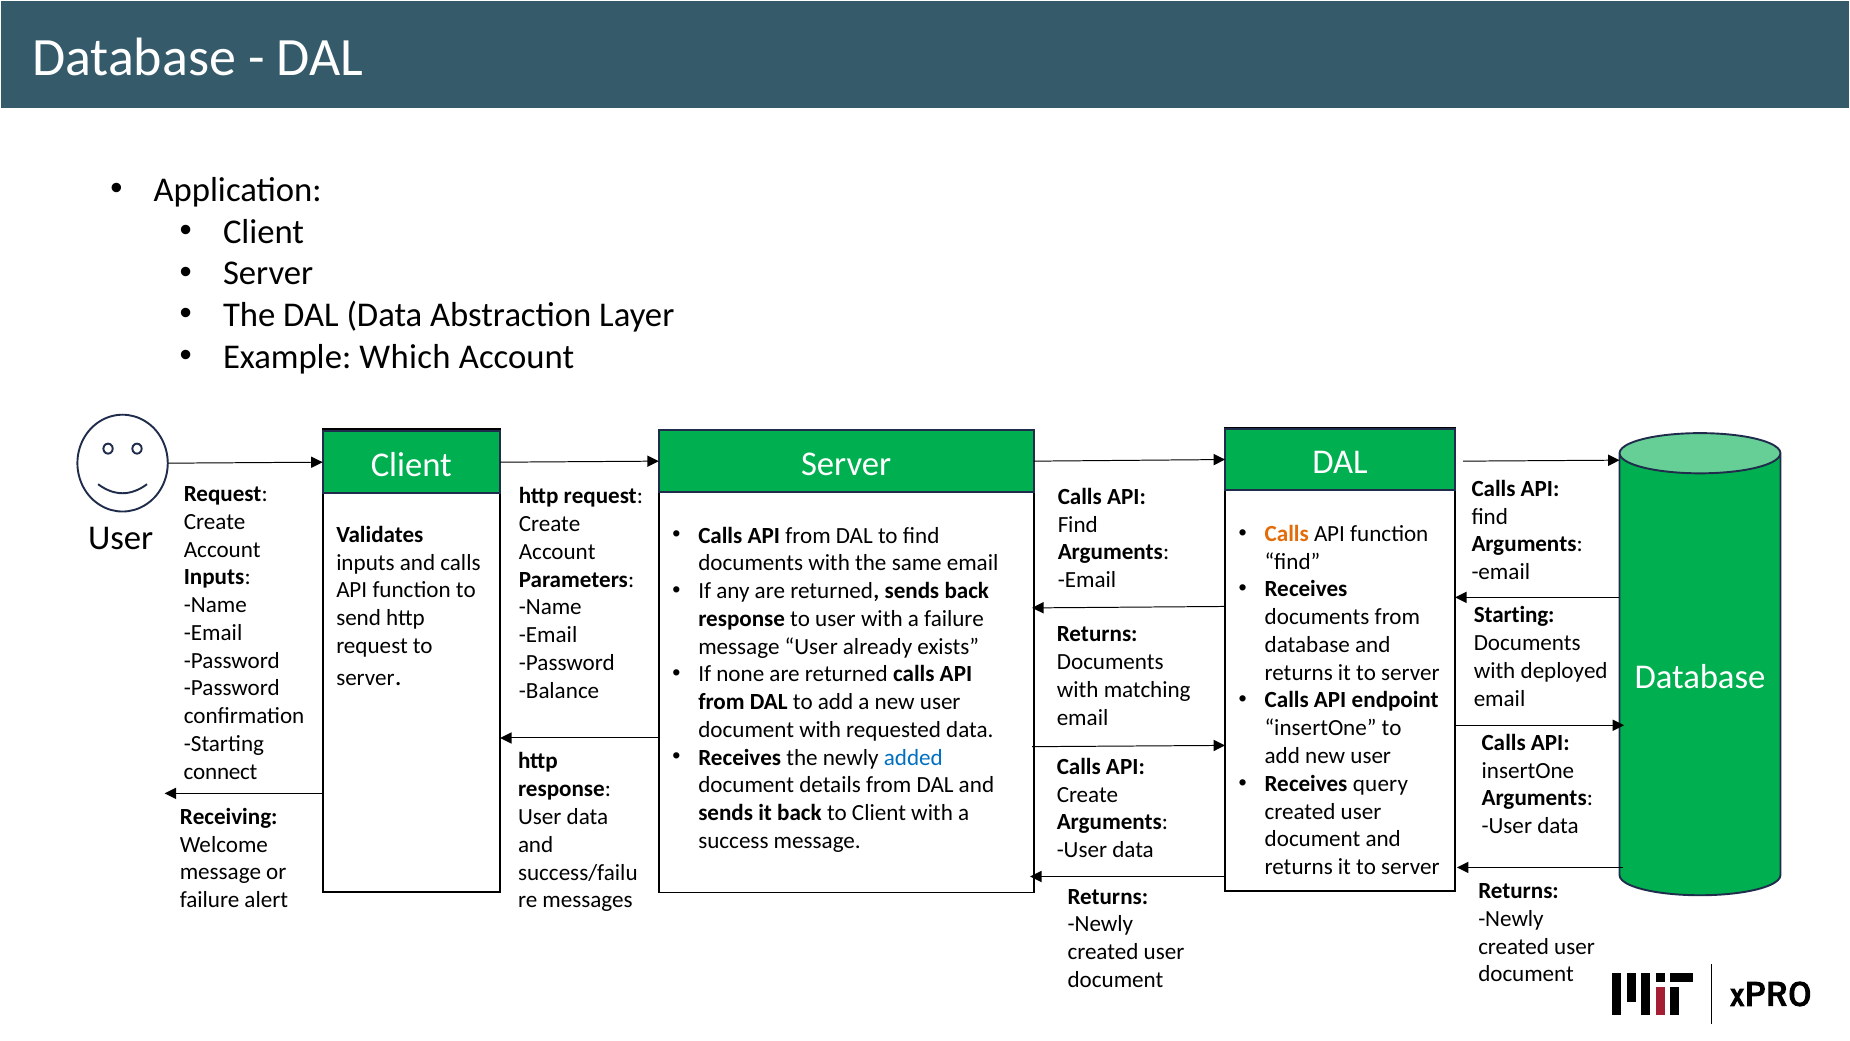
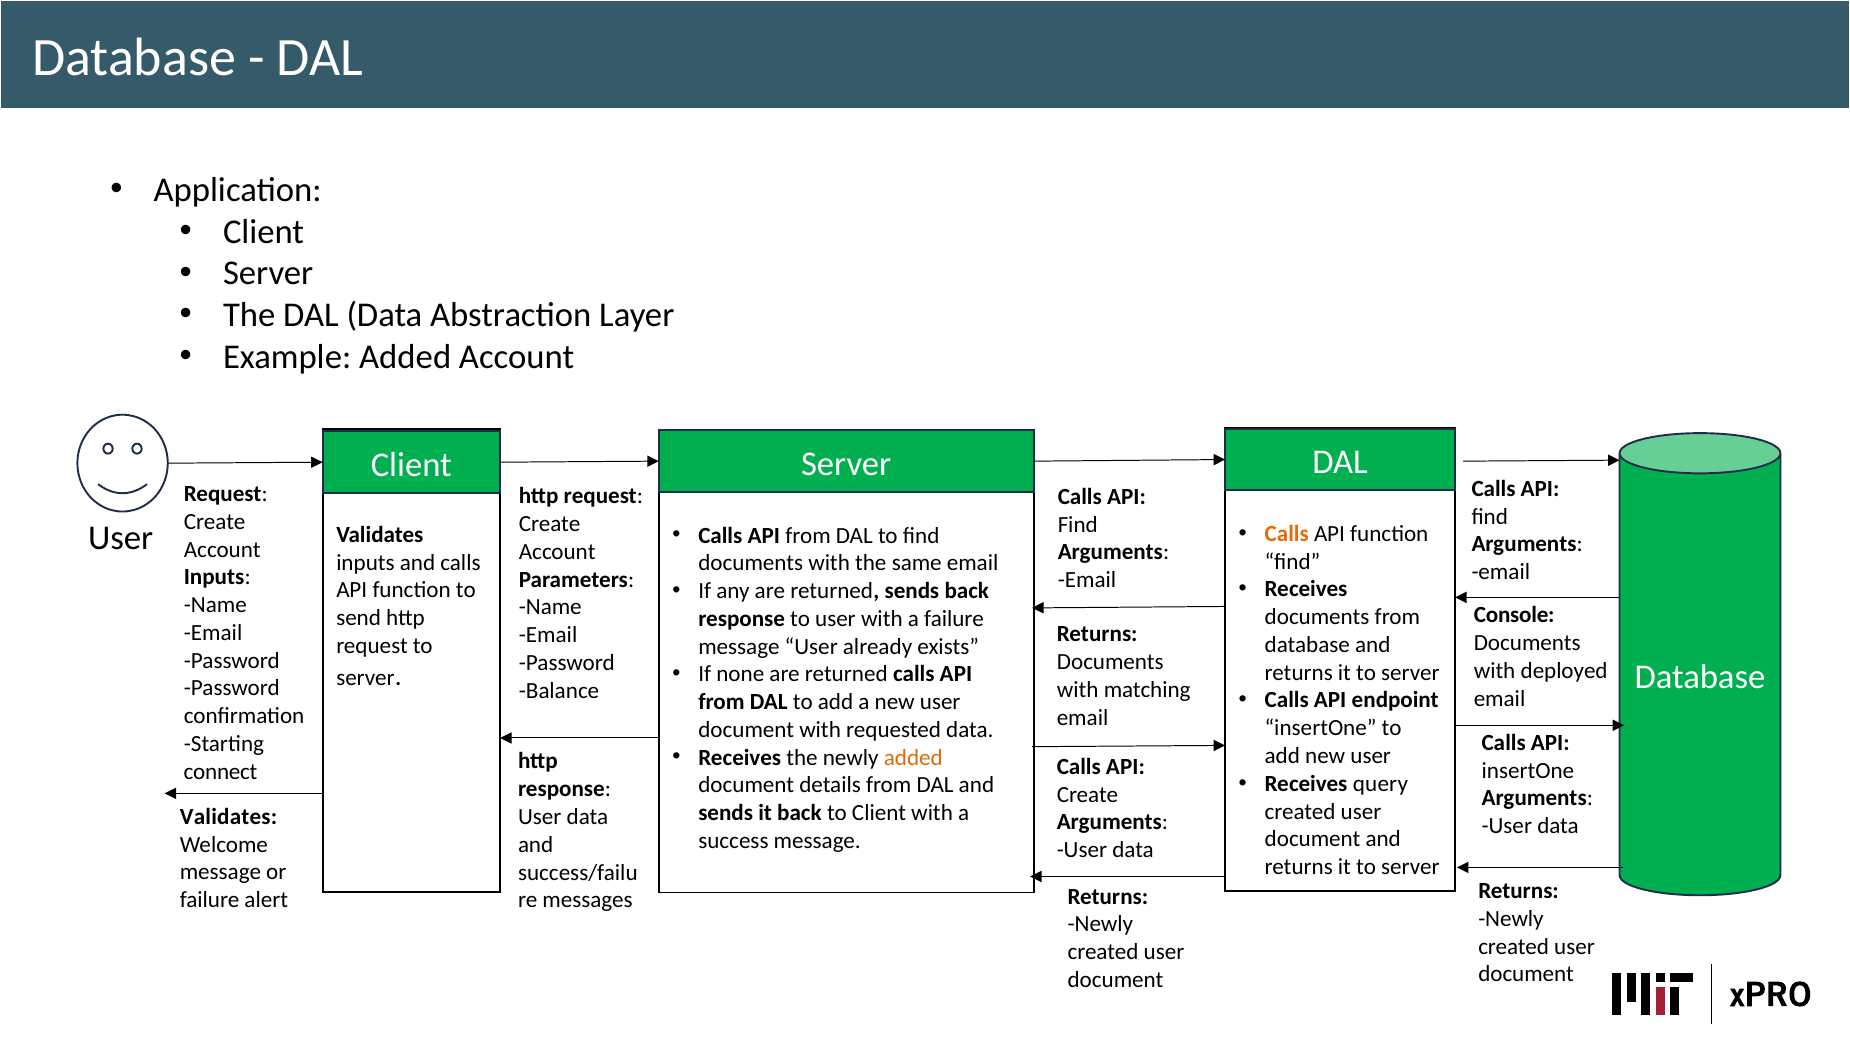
Example Which: Which -> Added (405, 357)
Starting: Starting -> Console (1514, 615)
added colour: blue -> orange (913, 757)
Receiving: Receiving -> Validates (229, 816)
